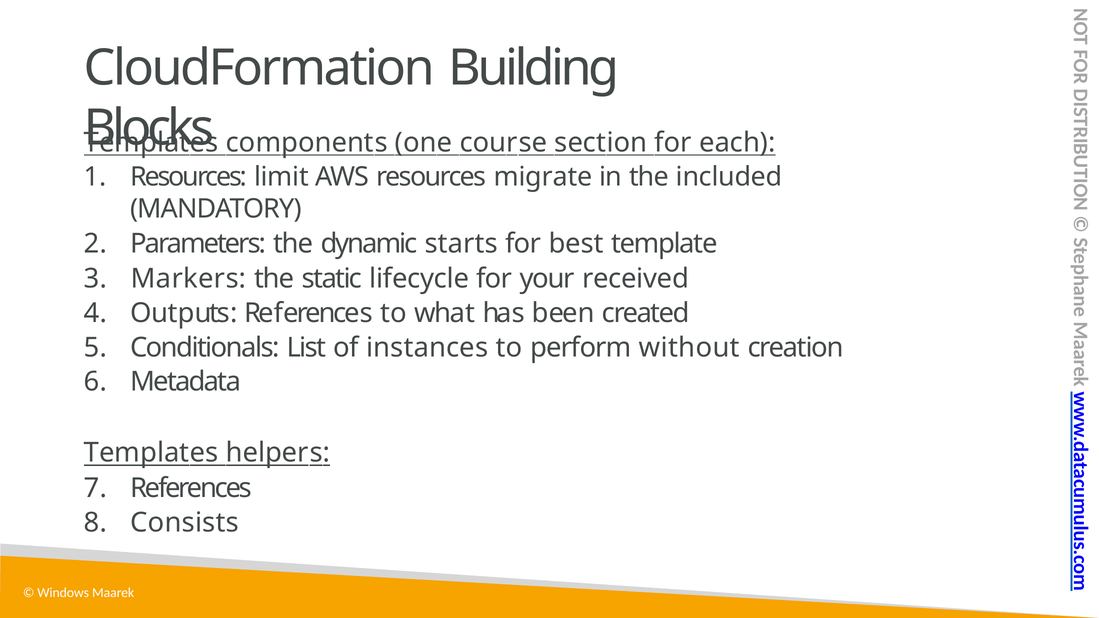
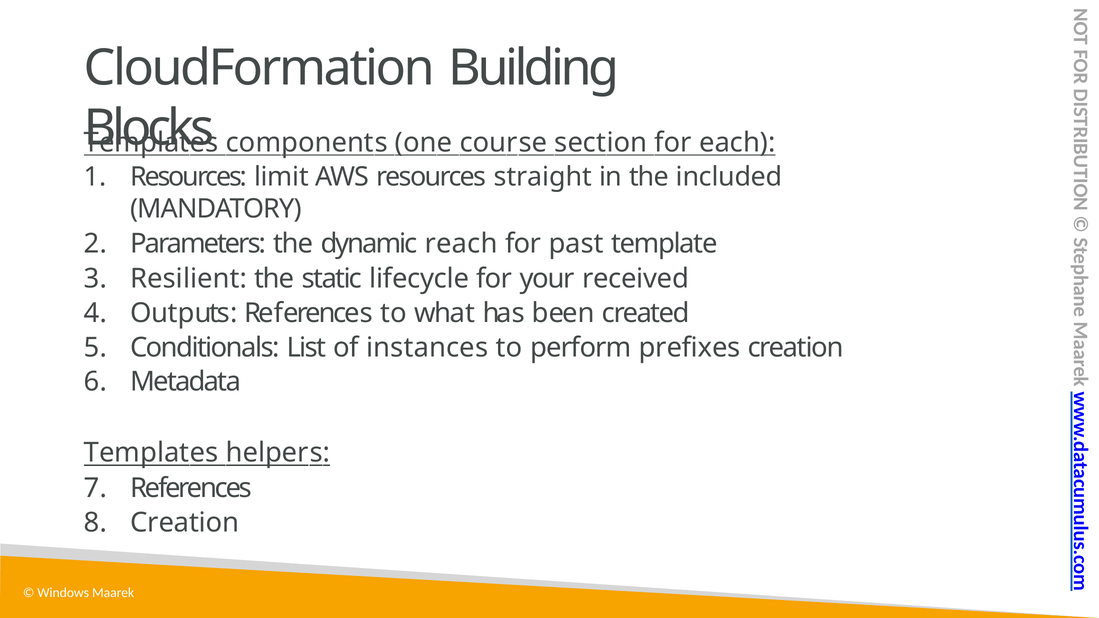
migrate: migrate -> straight (543, 177)
starts: starts -> reach (461, 244)
best: best -> past (576, 244)
Markers: Markers -> Resilient (189, 279)
without: without -> prefixes (690, 348)
Consists: Consists -> Creation (185, 523)
